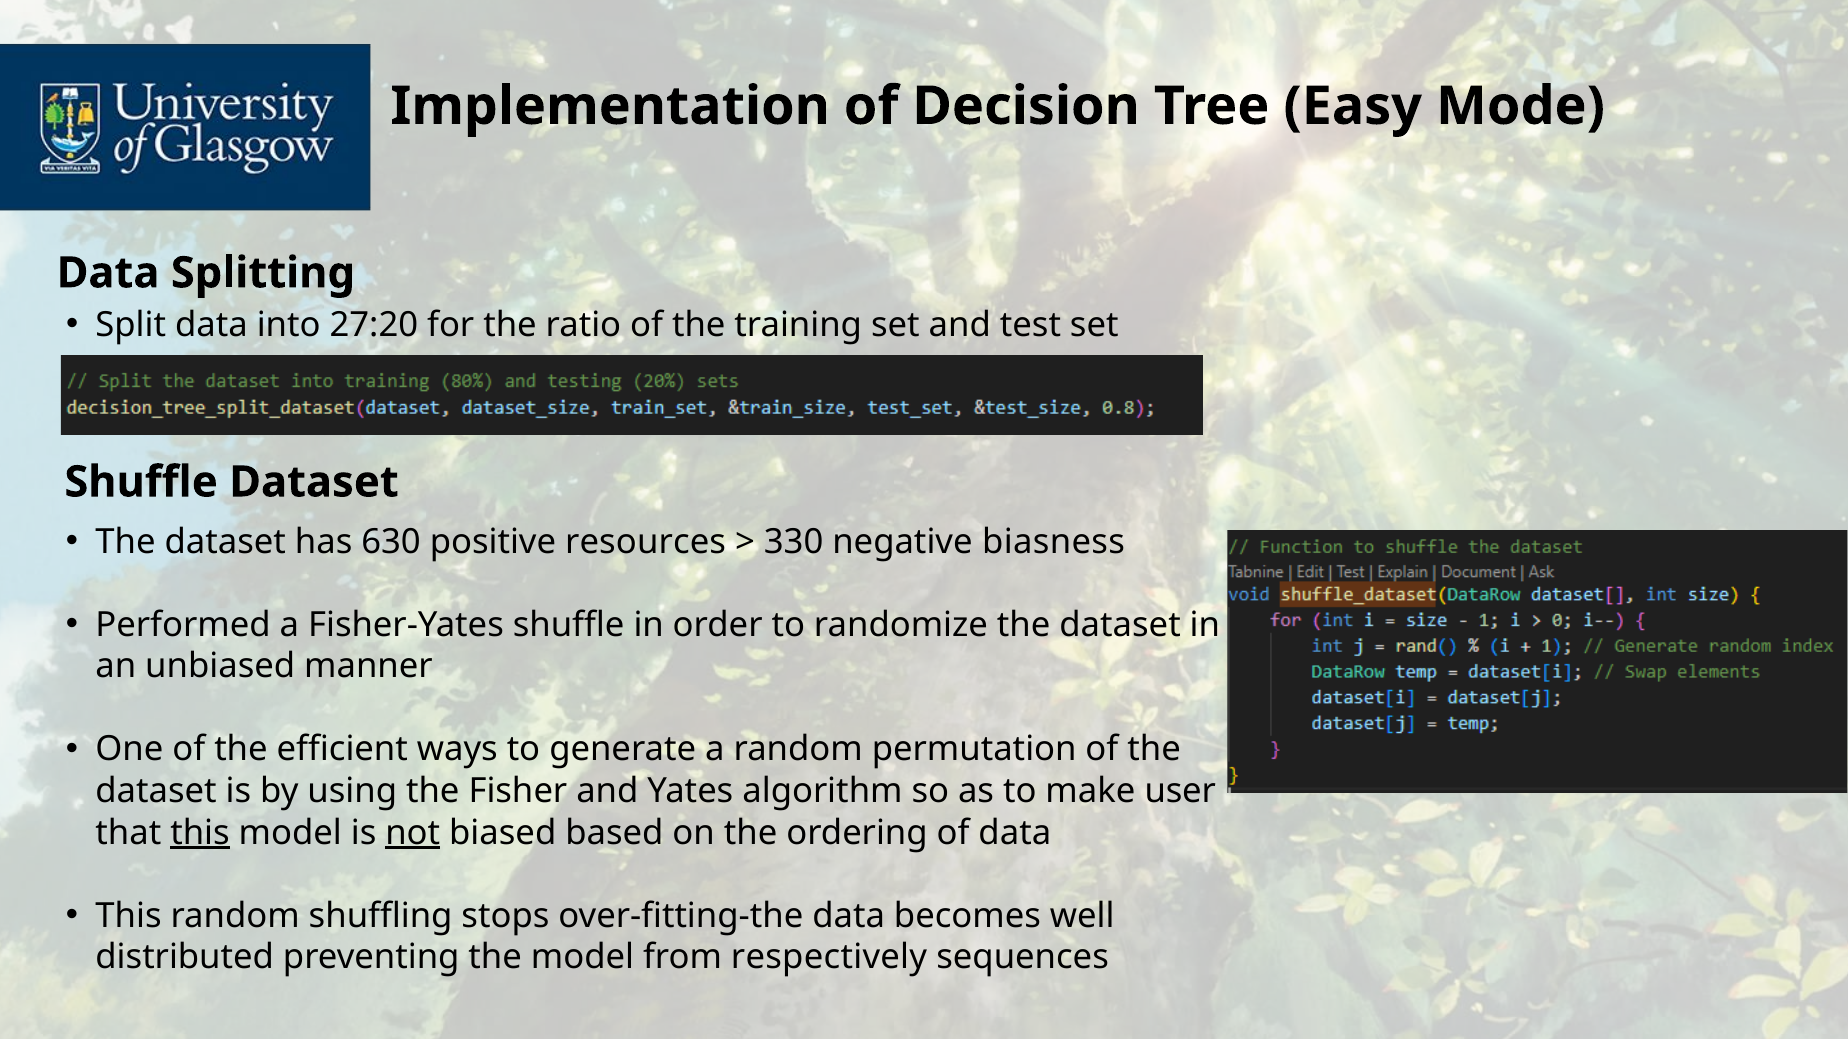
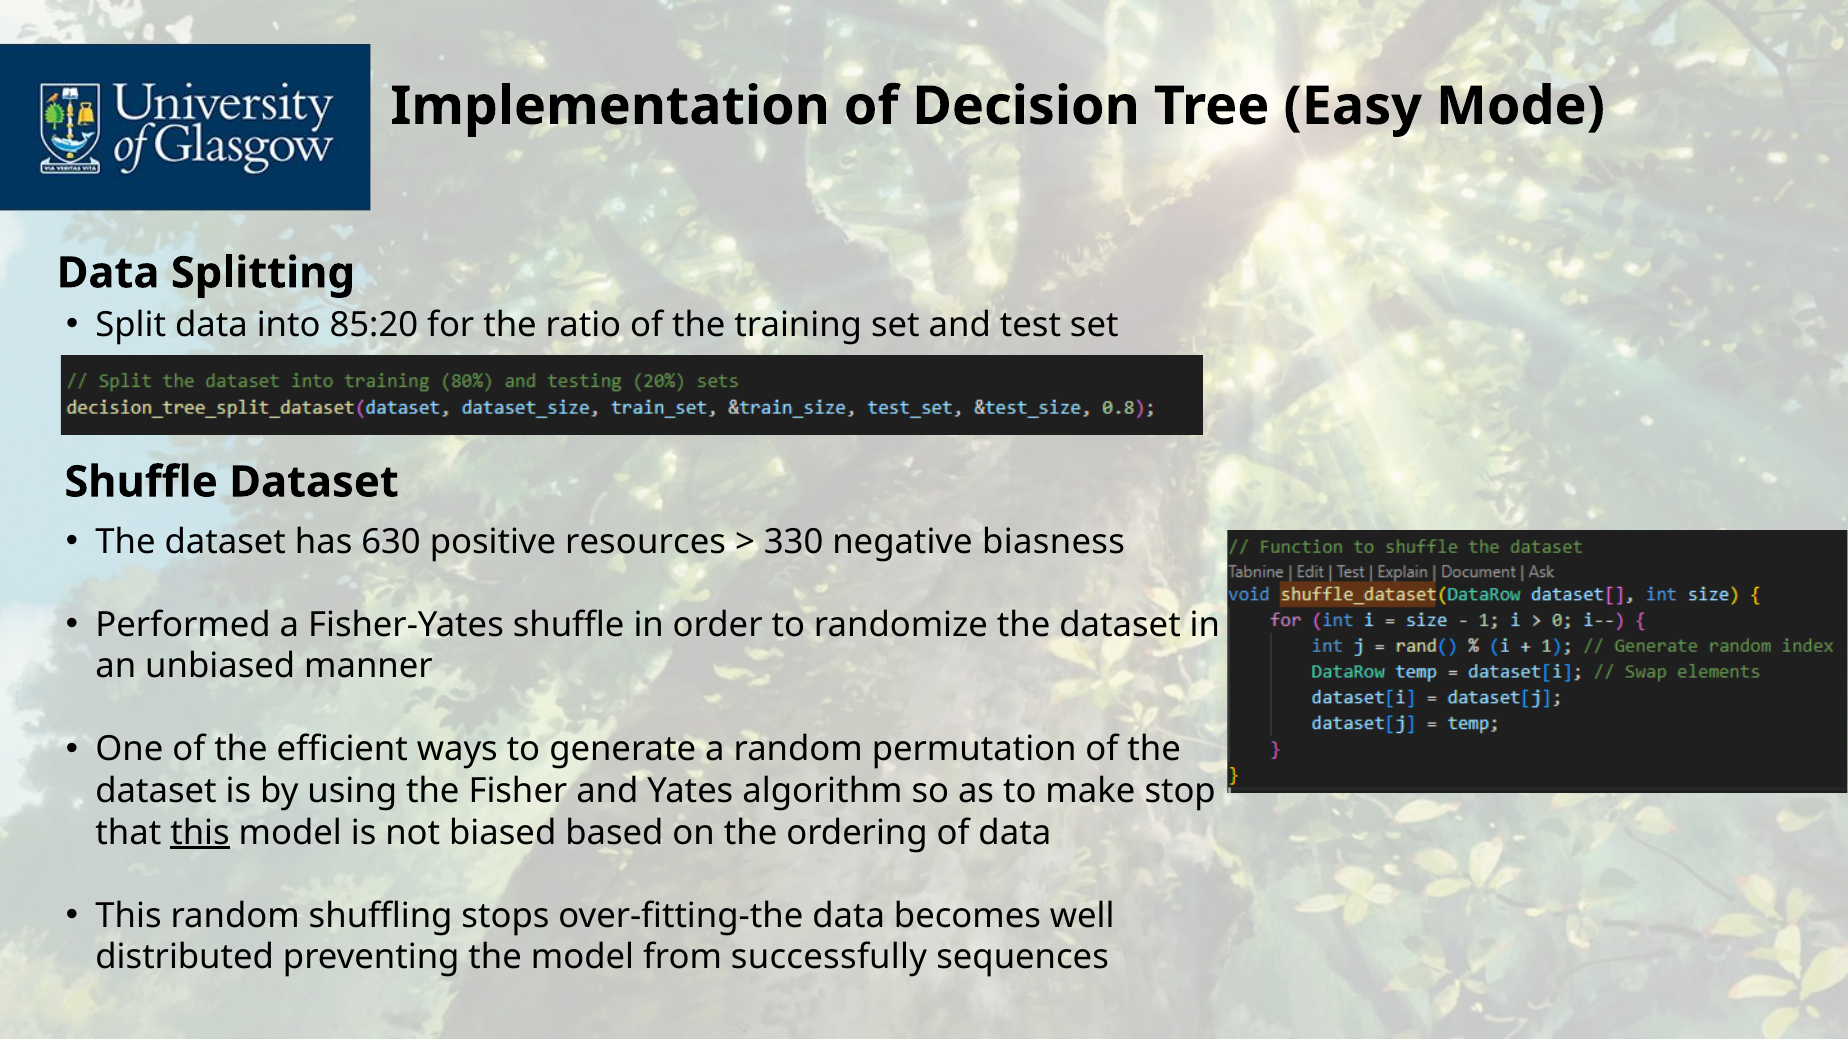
27:20: 27:20 -> 85:20 (374, 325)
user: user -> stop (1180, 791)
not underline: present -> none (413, 833)
respectively: respectively -> successfully (829, 958)
